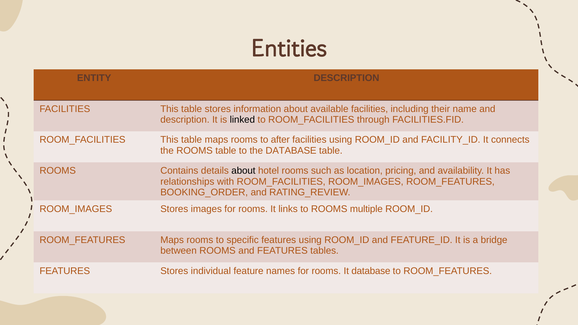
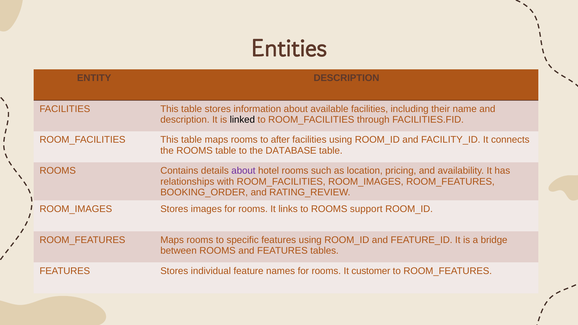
about colour: black -> purple (243, 171)
multiple: multiple -> support (366, 209)
It database: database -> customer (371, 271)
